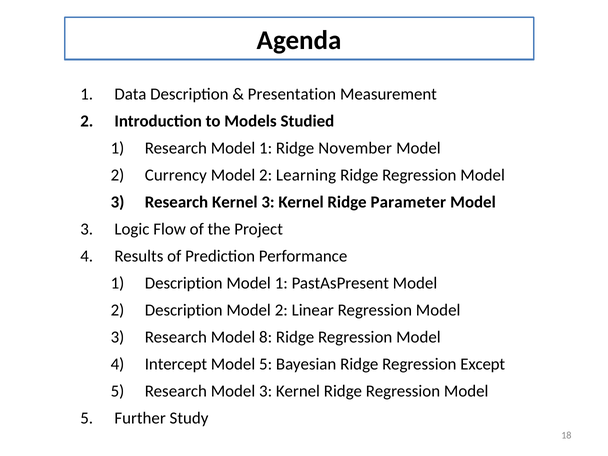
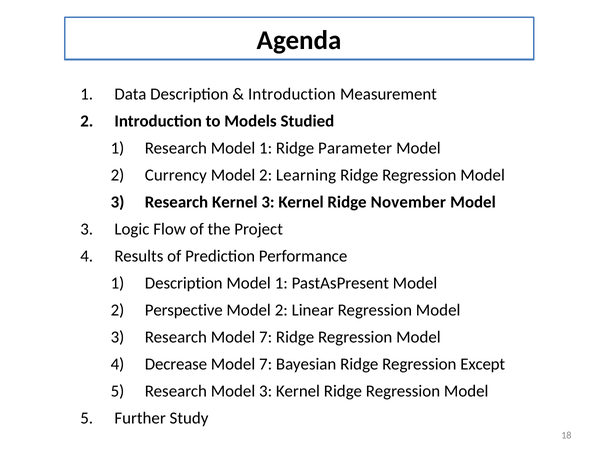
Presentation: Presentation -> Introduction (292, 94)
November: November -> Parameter (355, 148)
Parameter: Parameter -> November (408, 202)
2 Description: Description -> Perspective (184, 310)
Research Model 8: 8 -> 7 (266, 337)
Intercept: Intercept -> Decrease (176, 364)
5: 5 -> 7 (266, 364)
